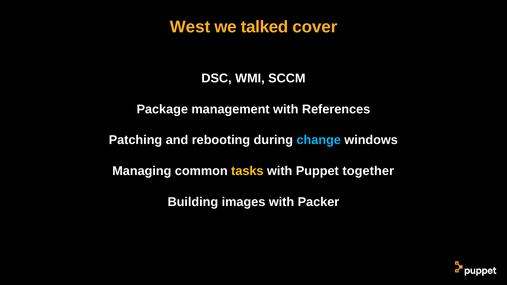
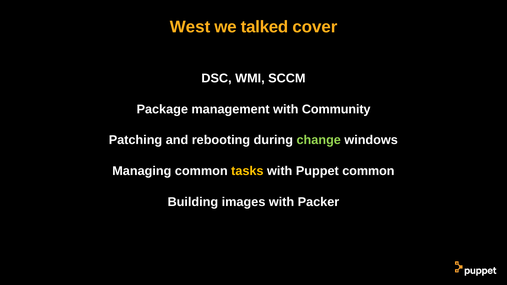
References: References -> Community (336, 109)
change colour: light blue -> light green (319, 140)
Puppet together: together -> common (368, 171)
